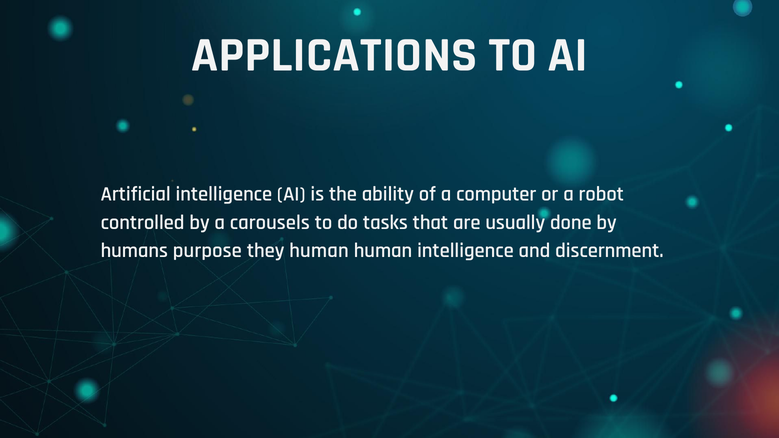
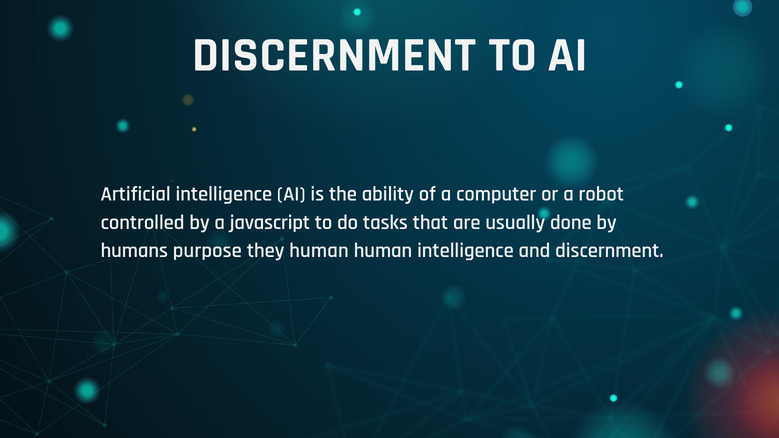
APPLICATIONS: APPLICATIONS -> DISCERNMENT (334, 55)
carousels: carousels -> javascript (270, 222)
